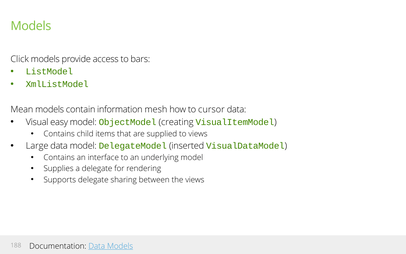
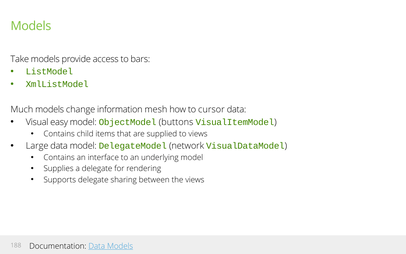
Click: Click -> Take (20, 59)
Mean: Mean -> Much (22, 109)
contain: contain -> change (81, 109)
creating: creating -> buttons (176, 122)
inserted: inserted -> network (187, 146)
